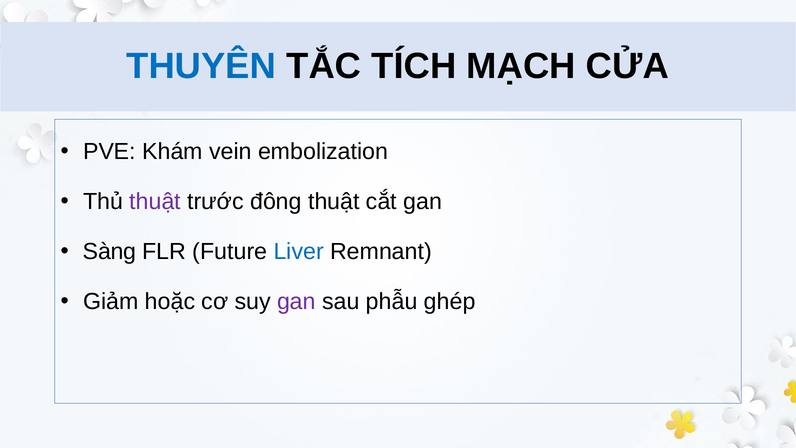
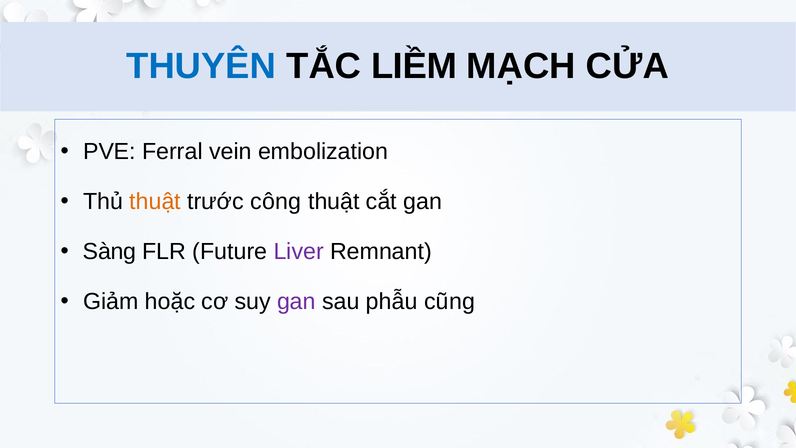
TÍCH: TÍCH -> LIỀM (414, 66)
Khám: Khám -> Ferral (172, 152)
thuật colour: purple -> orange (155, 202)
đông: đông -> công (276, 202)
Liver colour: blue -> purple (299, 252)
ghép: ghép -> cũng (450, 302)
